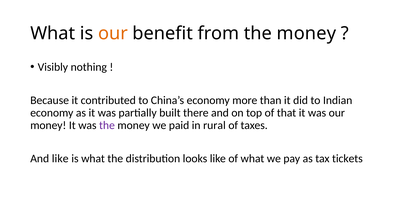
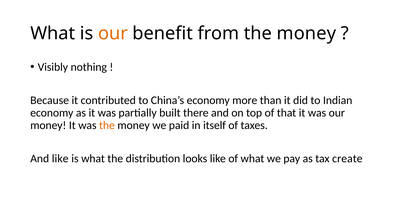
the colour: purple -> orange (107, 125)
rural: rural -> itself (214, 125)
tickets: tickets -> create (347, 159)
